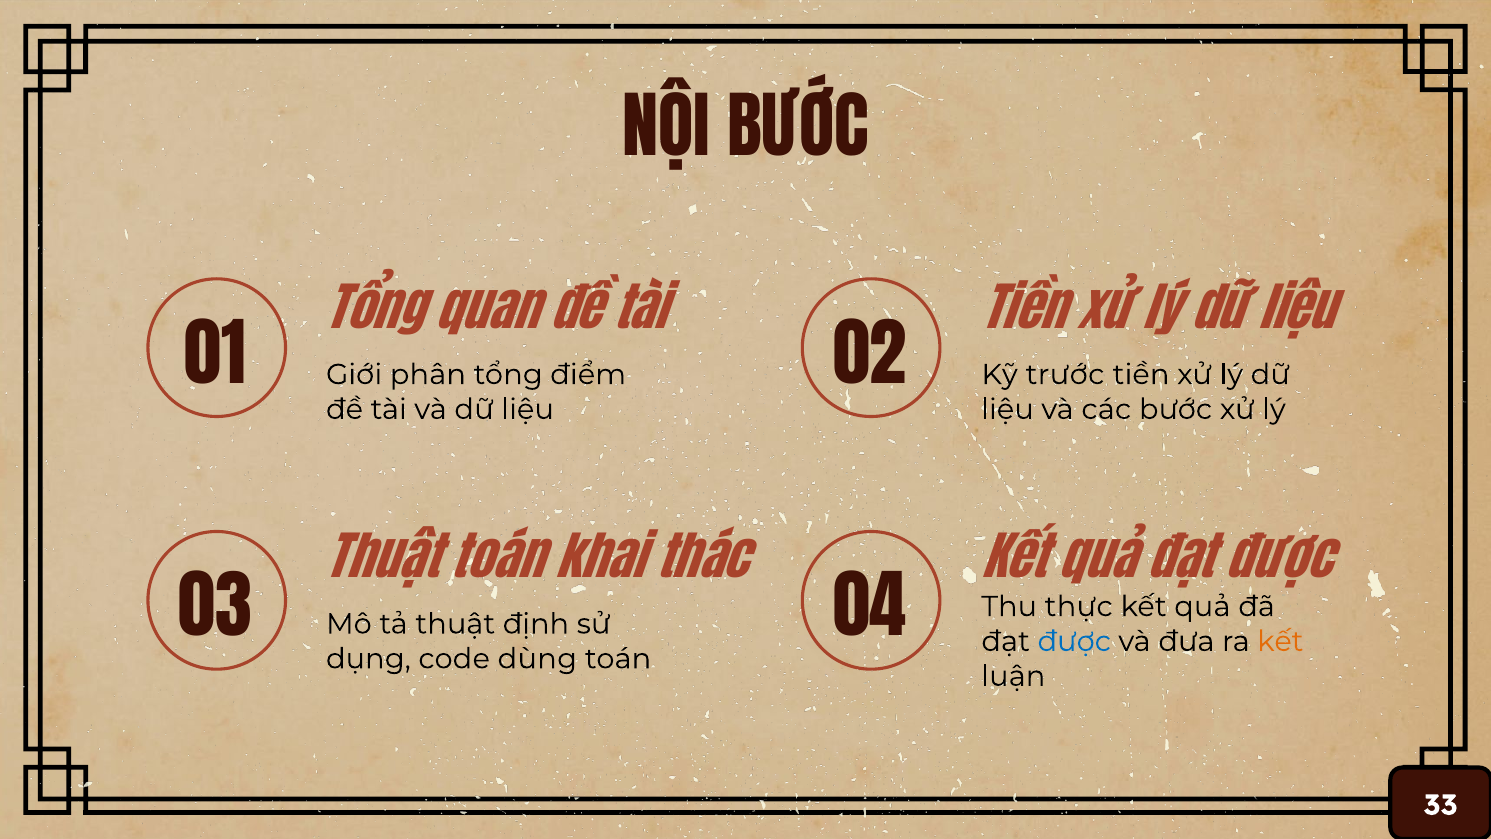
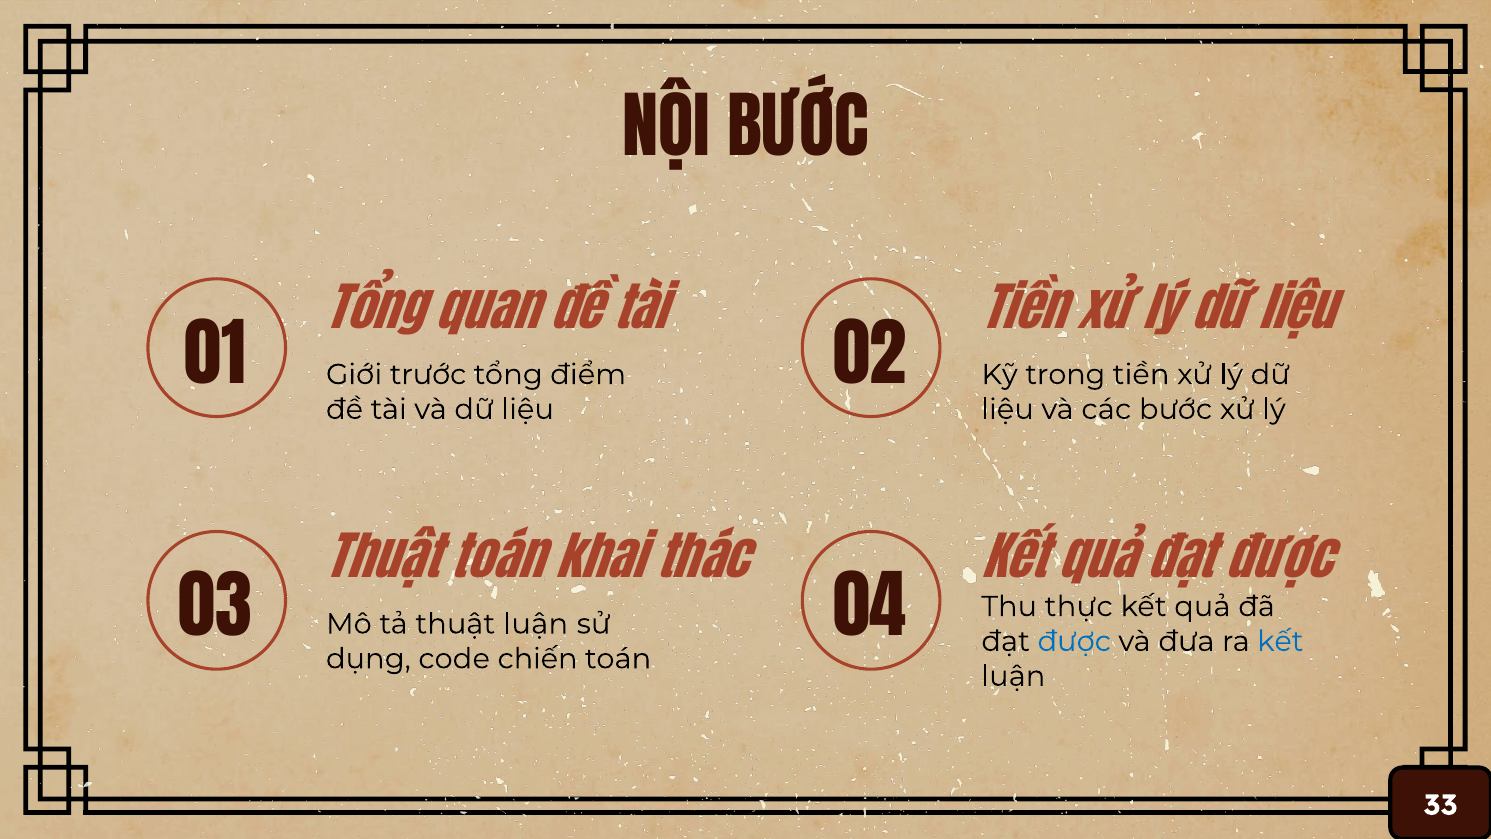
phân: phân -> trước (428, 374)
trước: trước -> trong (1065, 374)
thuật định: định -> luận (536, 624)
kết colour: orange -> blue (1280, 641)
dùng: dùng -> chiến (538, 659)
